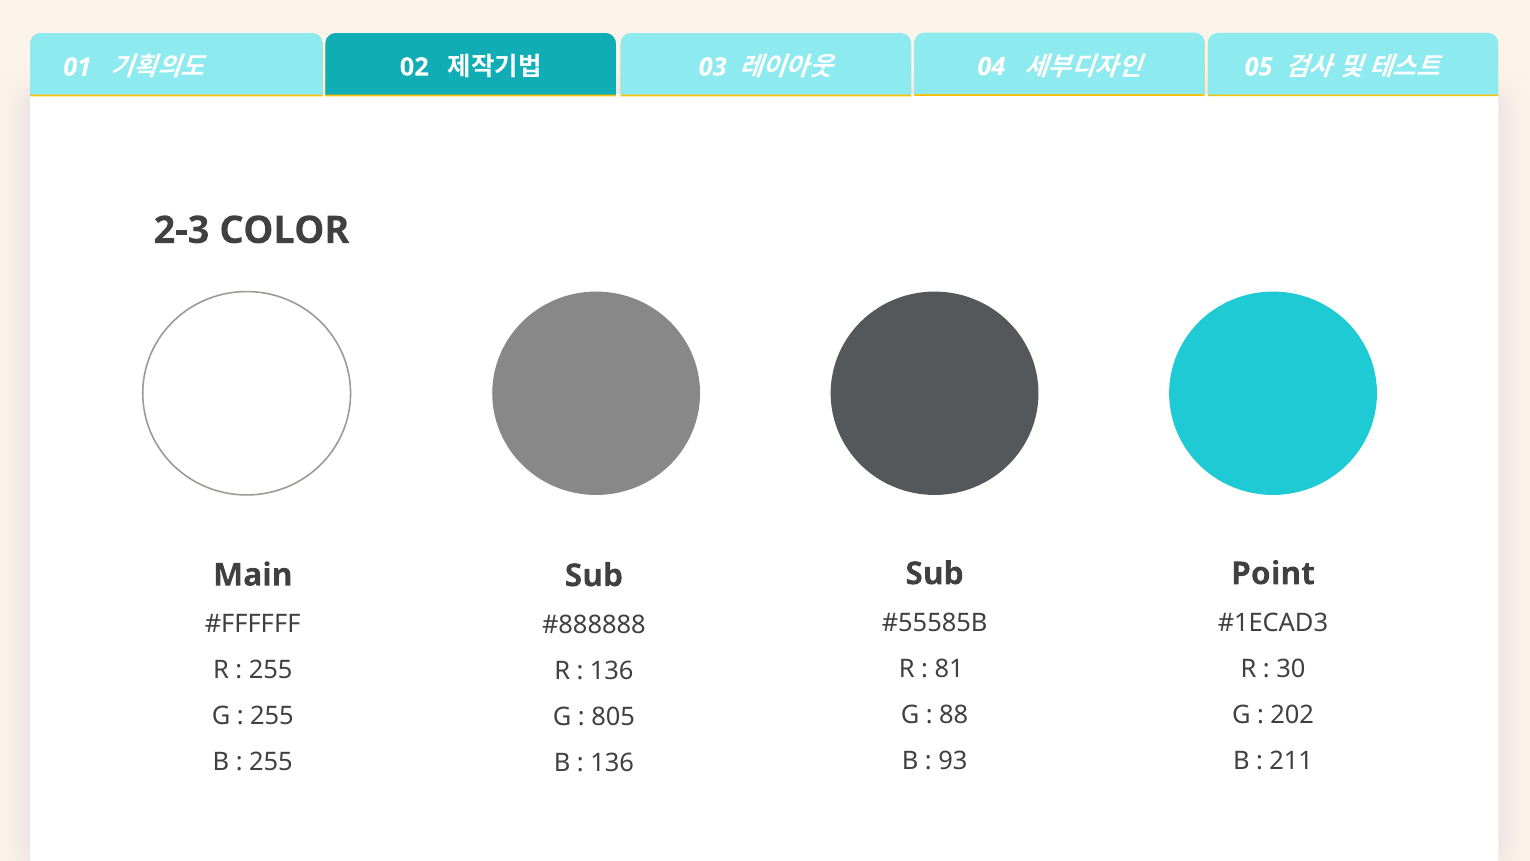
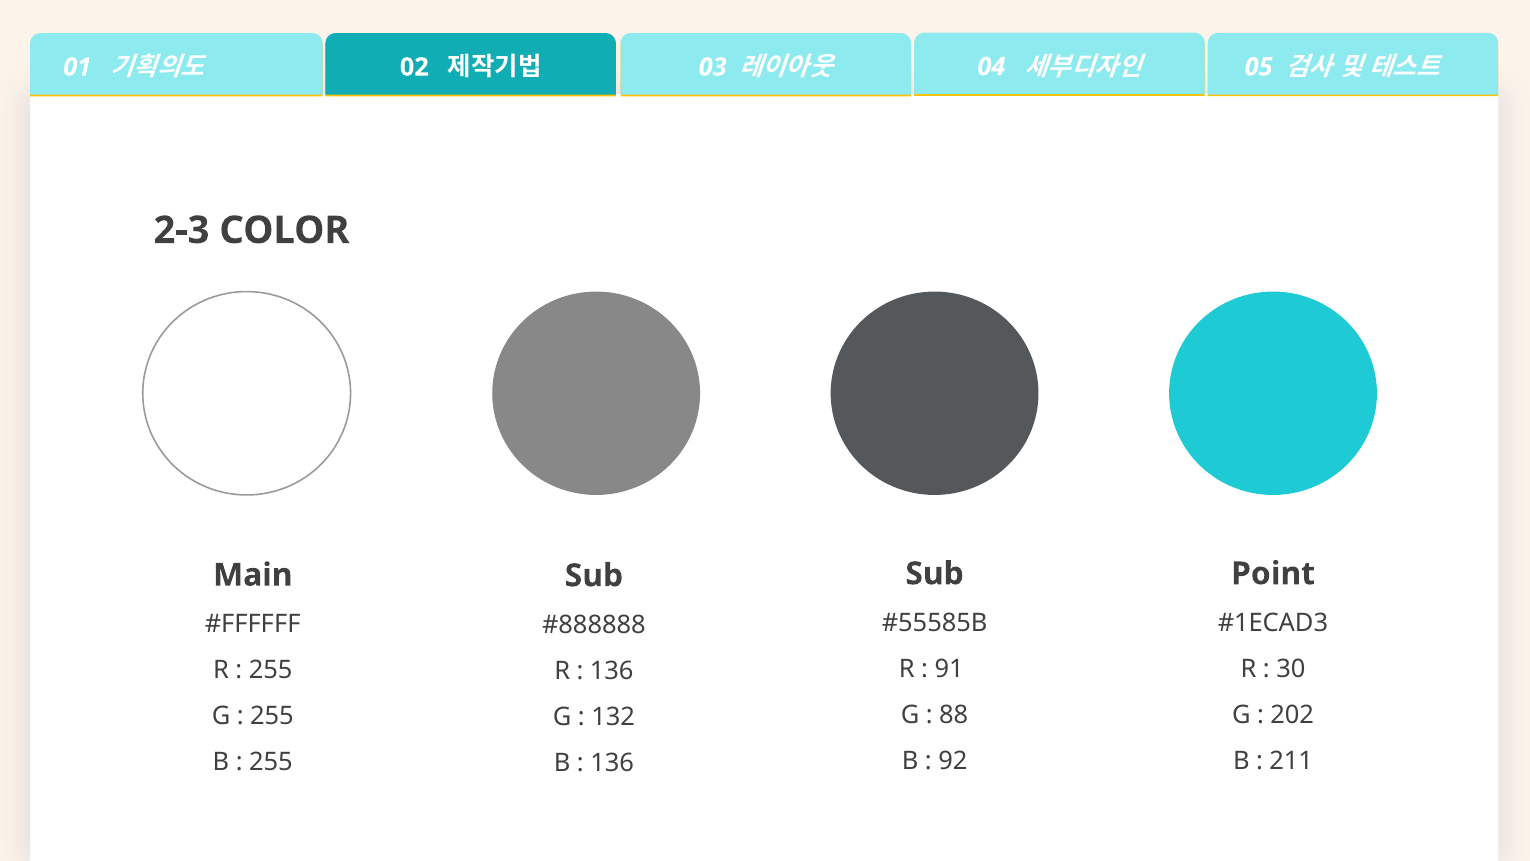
81: 81 -> 91 (949, 669)
805: 805 -> 132 (613, 716)
93: 93 -> 92 (953, 760)
